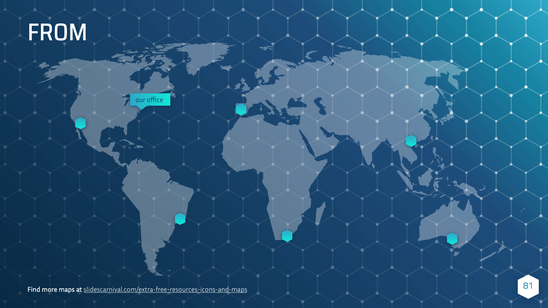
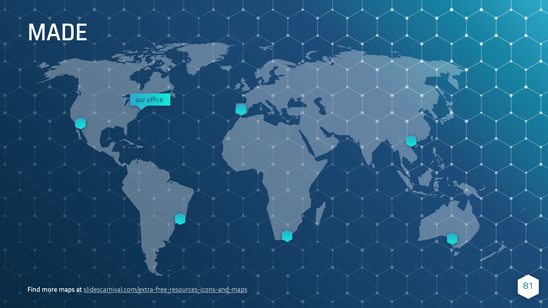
FROM: FROM -> MADE (58, 32)
